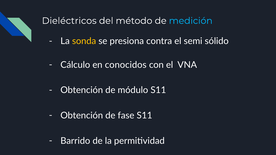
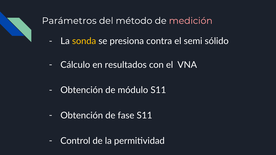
Dieléctricos: Dieléctricos -> Parámetros (69, 21)
medición colour: light blue -> pink (191, 21)
conocidos: conocidos -> resultados (126, 65)
Barrido: Barrido -> Control (75, 141)
